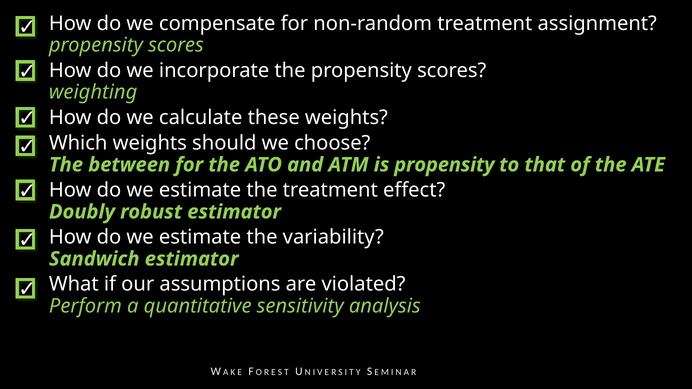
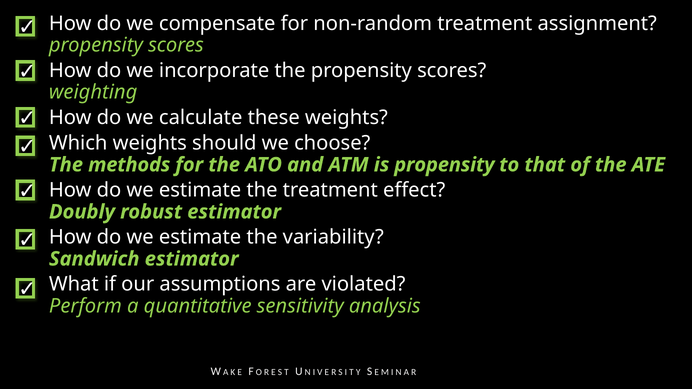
between: between -> methods (129, 165)
